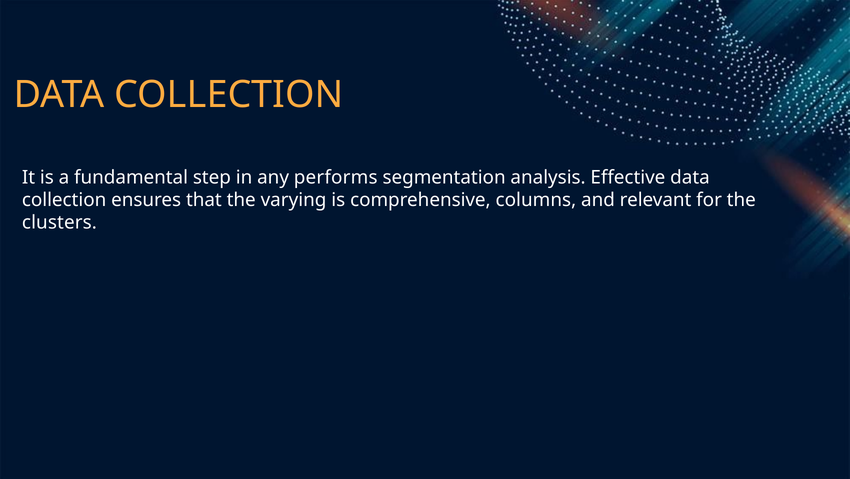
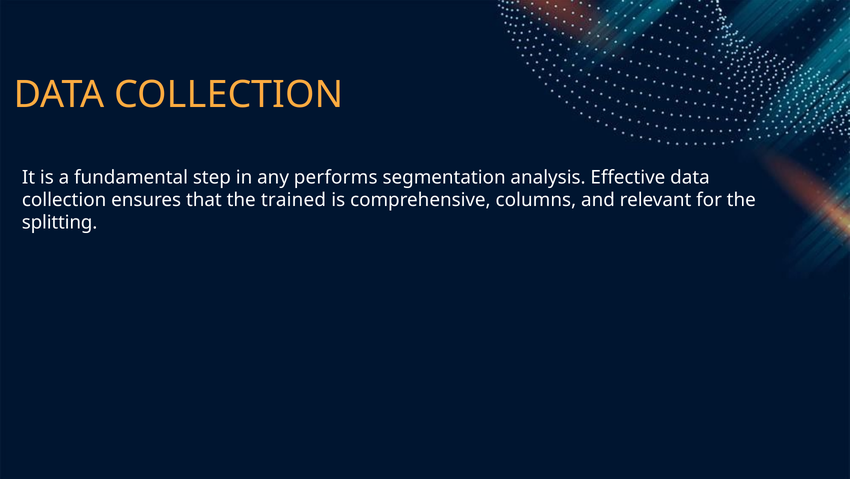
varying: varying -> trained (293, 200)
clusters: clusters -> splitting (60, 223)
